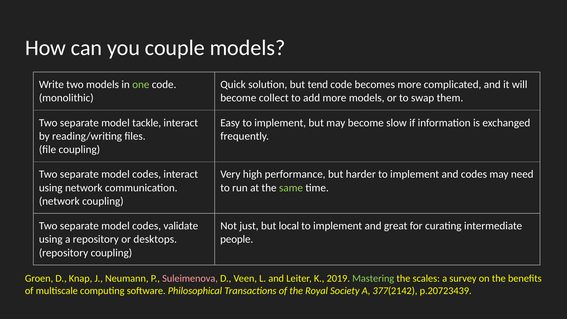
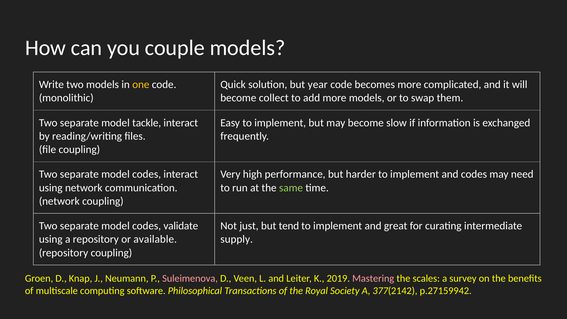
one colour: light green -> yellow (141, 85)
tend: tend -> year (318, 85)
local: local -> tend (289, 226)
desktops: desktops -> available (155, 239)
people: people -> supply (237, 239)
Mastering colour: light green -> pink (373, 278)
p.20723439: p.20723439 -> p.27159942 (446, 291)
